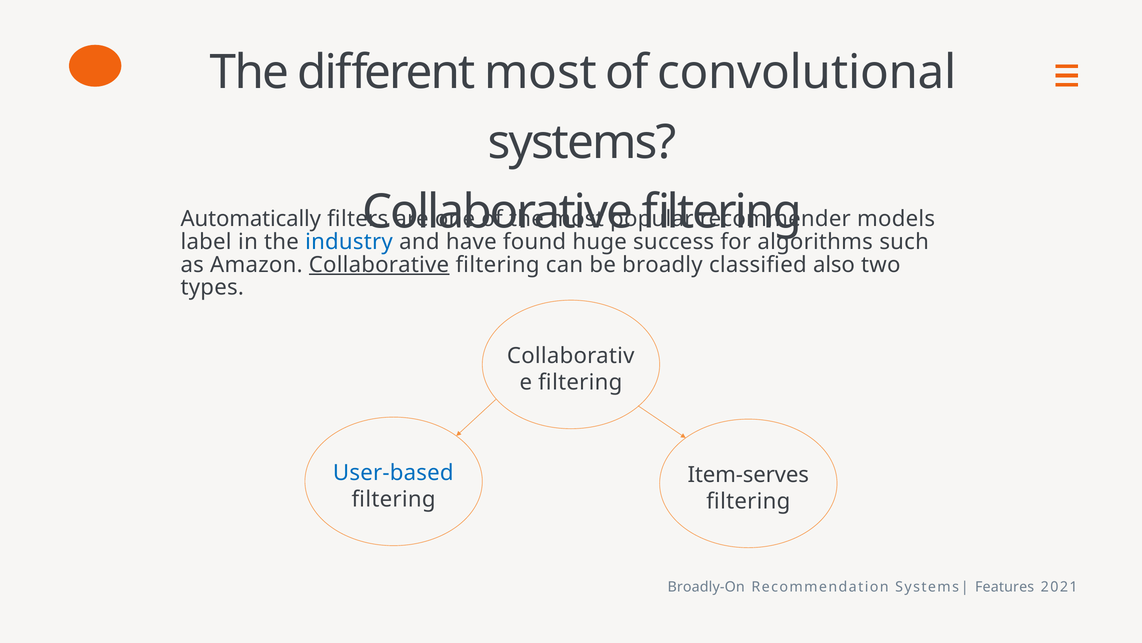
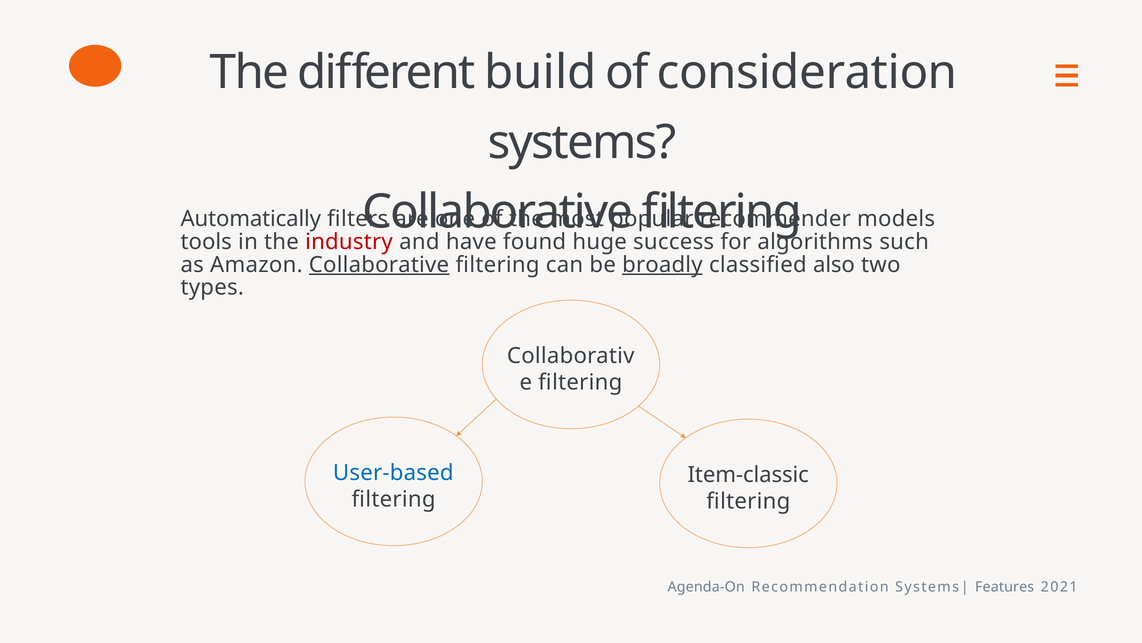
different most: most -> build (540, 72)
convolutional: convolutional -> consideration (807, 72)
label: label -> tools (206, 242)
industry colour: blue -> red (349, 242)
broadly underline: none -> present (662, 265)
Item-serves: Item-serves -> Item-classic (748, 474)
Broadly-On: Broadly-On -> Agenda-On (706, 586)
